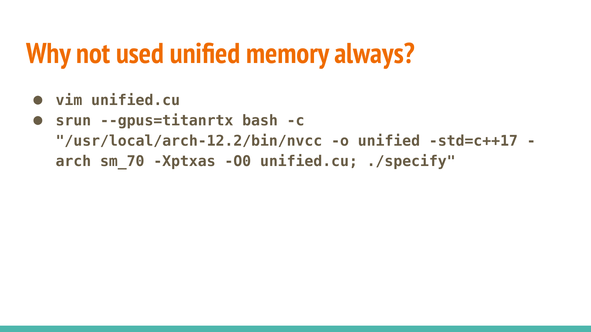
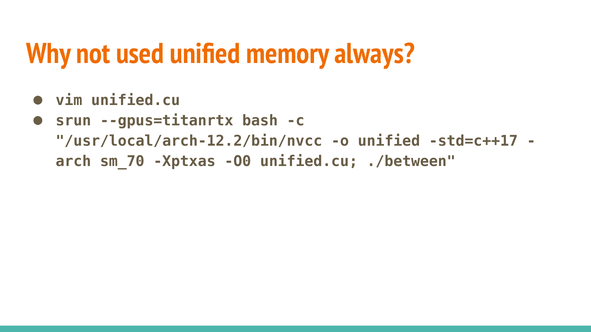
./specify: ./specify -> ./between (411, 161)
